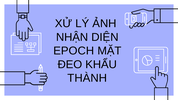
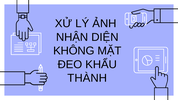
EPOCH: EPOCH -> KHÔNG (74, 51)
